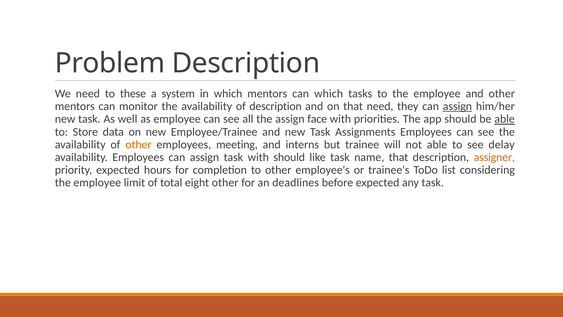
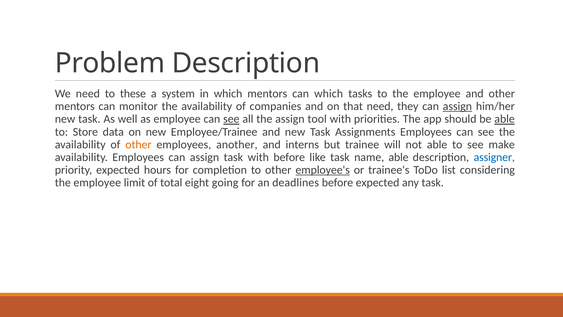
of description: description -> companies (275, 106)
see underline: none -> present (231, 119)
face: face -> tool (317, 119)
meeting: meeting -> another (237, 144)
delay: delay -> make (502, 144)
with should: should -> before (289, 157)
name that: that -> able (399, 157)
assigner colour: orange -> blue (494, 157)
employee's underline: none -> present (323, 170)
eight other: other -> going (225, 182)
